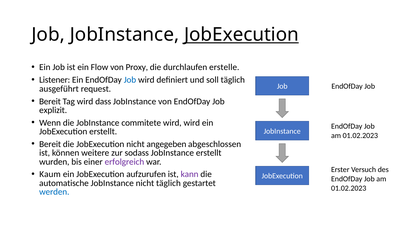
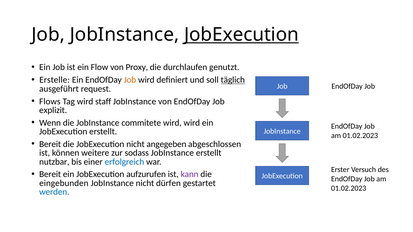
erstelle: erstelle -> genutzt (224, 67)
Listener: Listener -> Erstelle (55, 80)
Job colour: blue -> orange (130, 80)
täglich underline: none -> present (233, 80)
Bereit: Bereit -> Flows (50, 102)
dass: dass -> staff (103, 102)
wurden: wurden -> nutzbar (54, 162)
erfolgreich colour: purple -> blue (124, 162)
Kaum: Kaum -> Bereit (50, 175)
automatische: automatische -> eingebunden (64, 183)
nicht täglich: täglich -> dürfen (168, 183)
